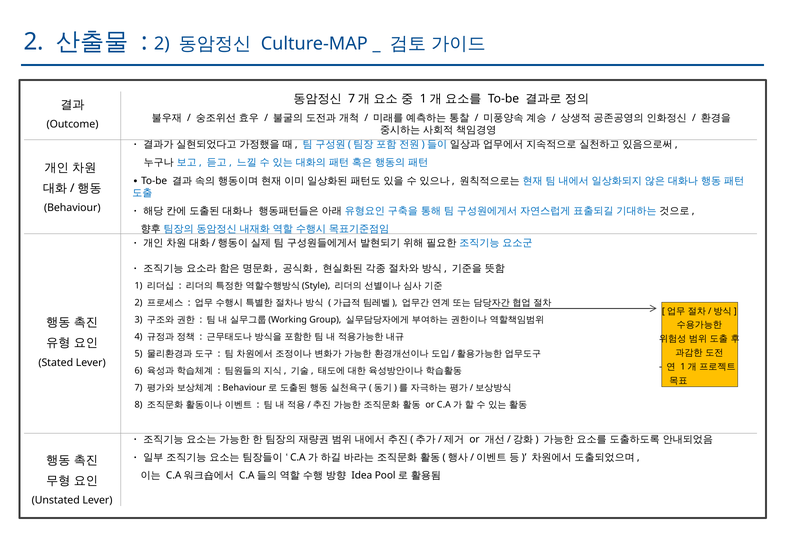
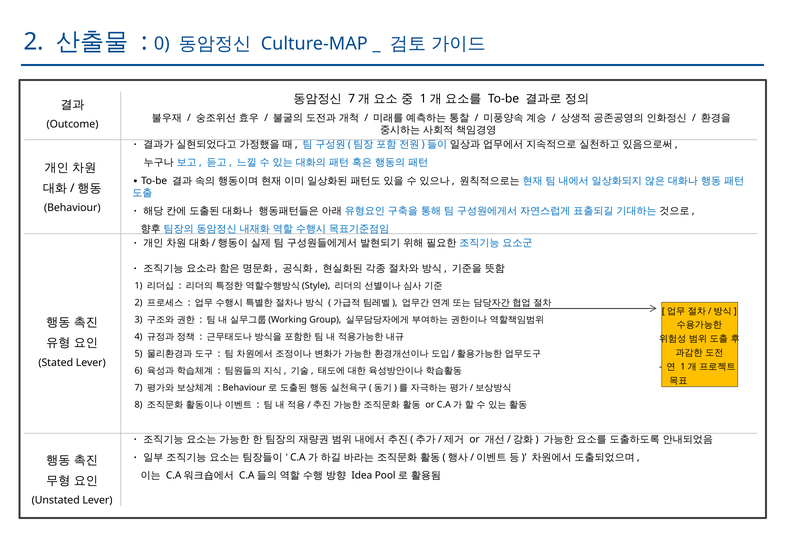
2: 2 -> 0 (162, 44)
